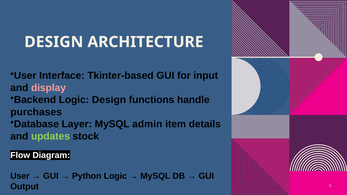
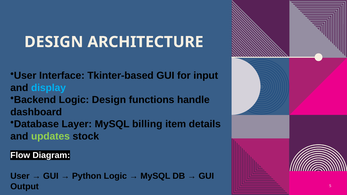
display colour: pink -> light blue (48, 88)
purchases: purchases -> dashboard (36, 112)
admin: admin -> billing (147, 124)
